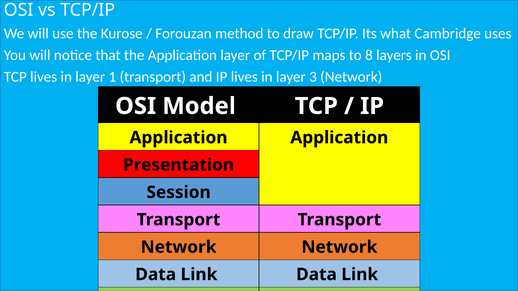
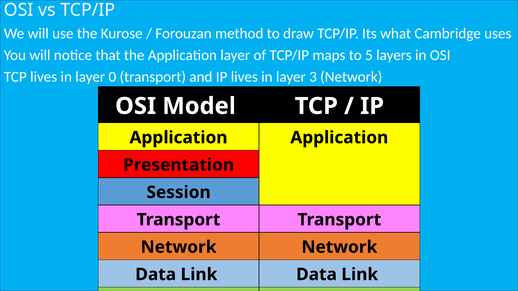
8: 8 -> 5 (369, 55)
1: 1 -> 0 (112, 77)
